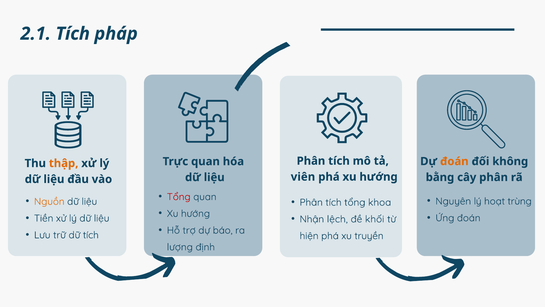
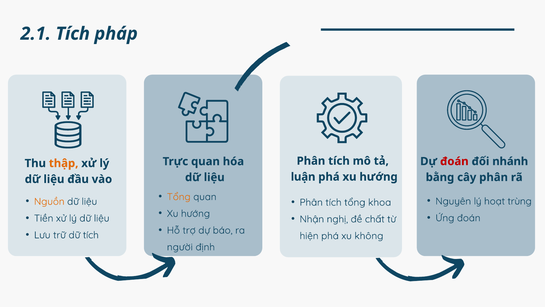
đoán colour: orange -> red (454, 161)
không: không -> nhánh (510, 161)
viên: viên -> luận (303, 177)
Tổng colour: red -> orange (179, 197)
lệch: lệch -> nghị (337, 219)
khối: khối -> chất (375, 219)
truyền: truyền -> không (369, 236)
lượng: lượng -> người (180, 247)
